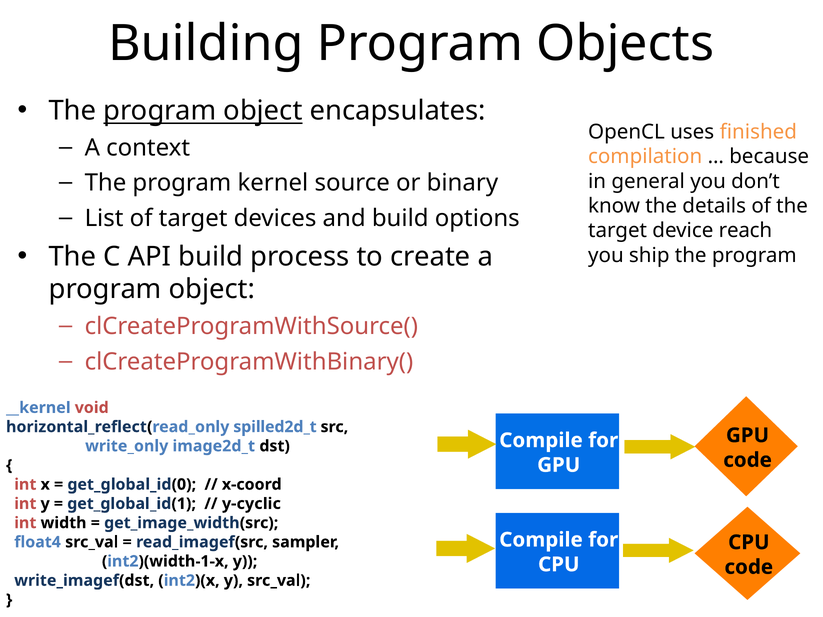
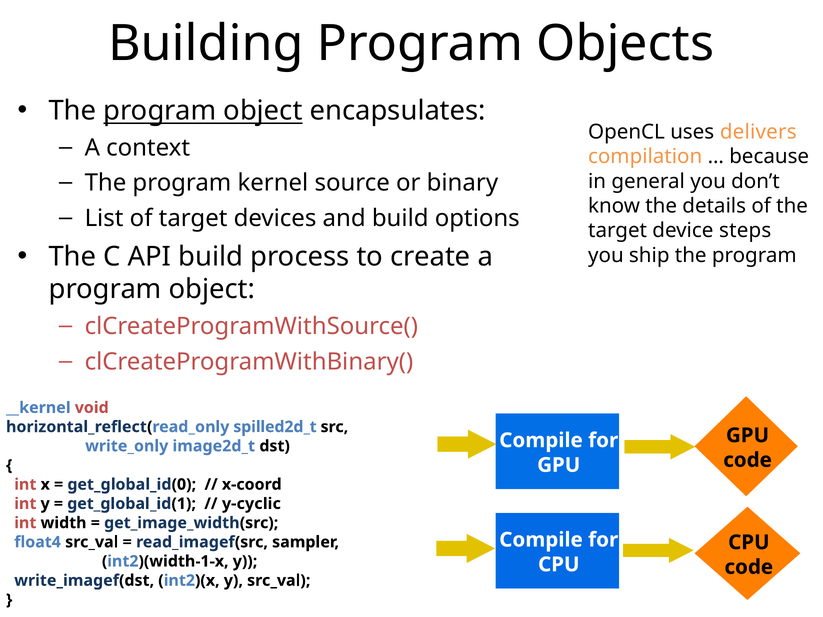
finished: finished -> delivers (758, 132)
reach: reach -> steps (745, 231)
